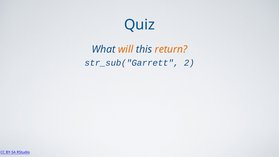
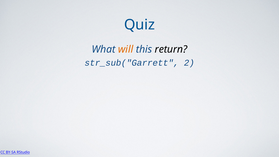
return colour: orange -> black (171, 49)
